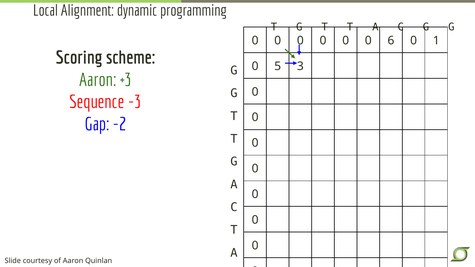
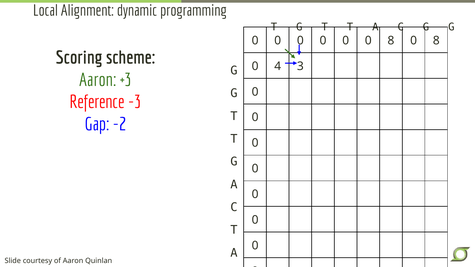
0 0 6: 6 -> 8 (391, 41)
1: 1 -> 8 (436, 41)
5: 5 -> 4 (278, 66)
Sequence: Sequence -> Reference (97, 102)
